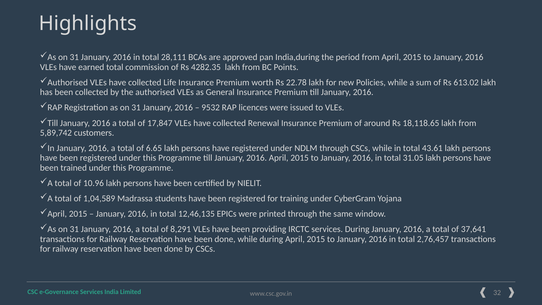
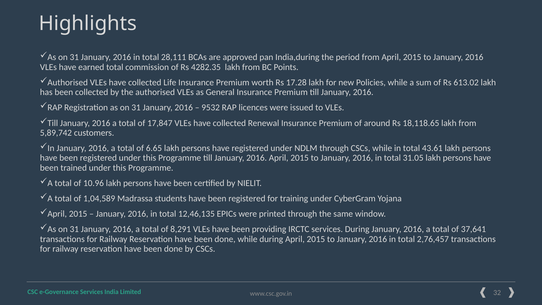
22.78: 22.78 -> 17.28 (296, 82)
